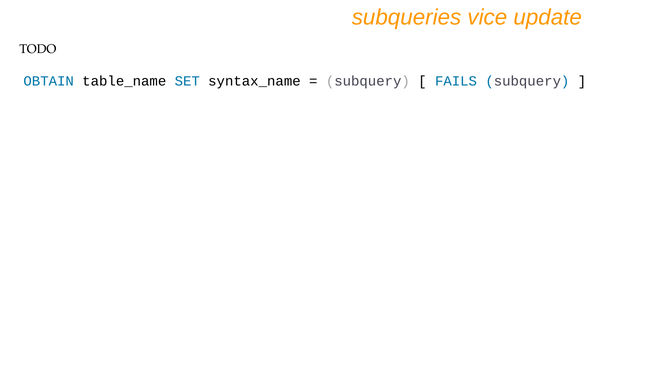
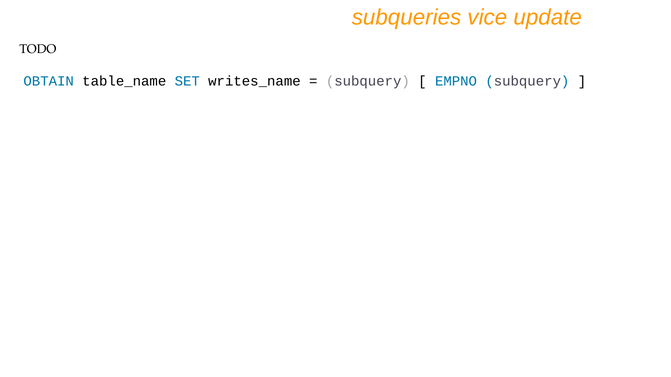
syntax_name: syntax_name -> writes_name (254, 81)
FAILS: FAILS -> EMPNO (456, 81)
